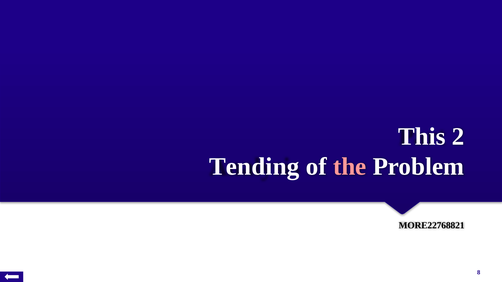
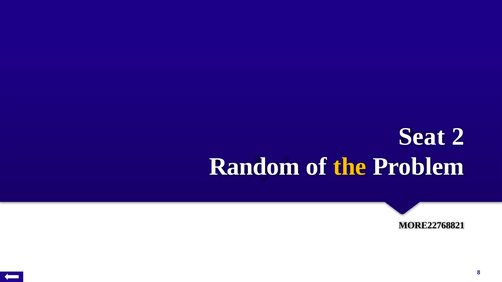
This: This -> Seat (422, 137)
Tending: Tending -> Random (254, 167)
the colour: pink -> yellow (350, 167)
